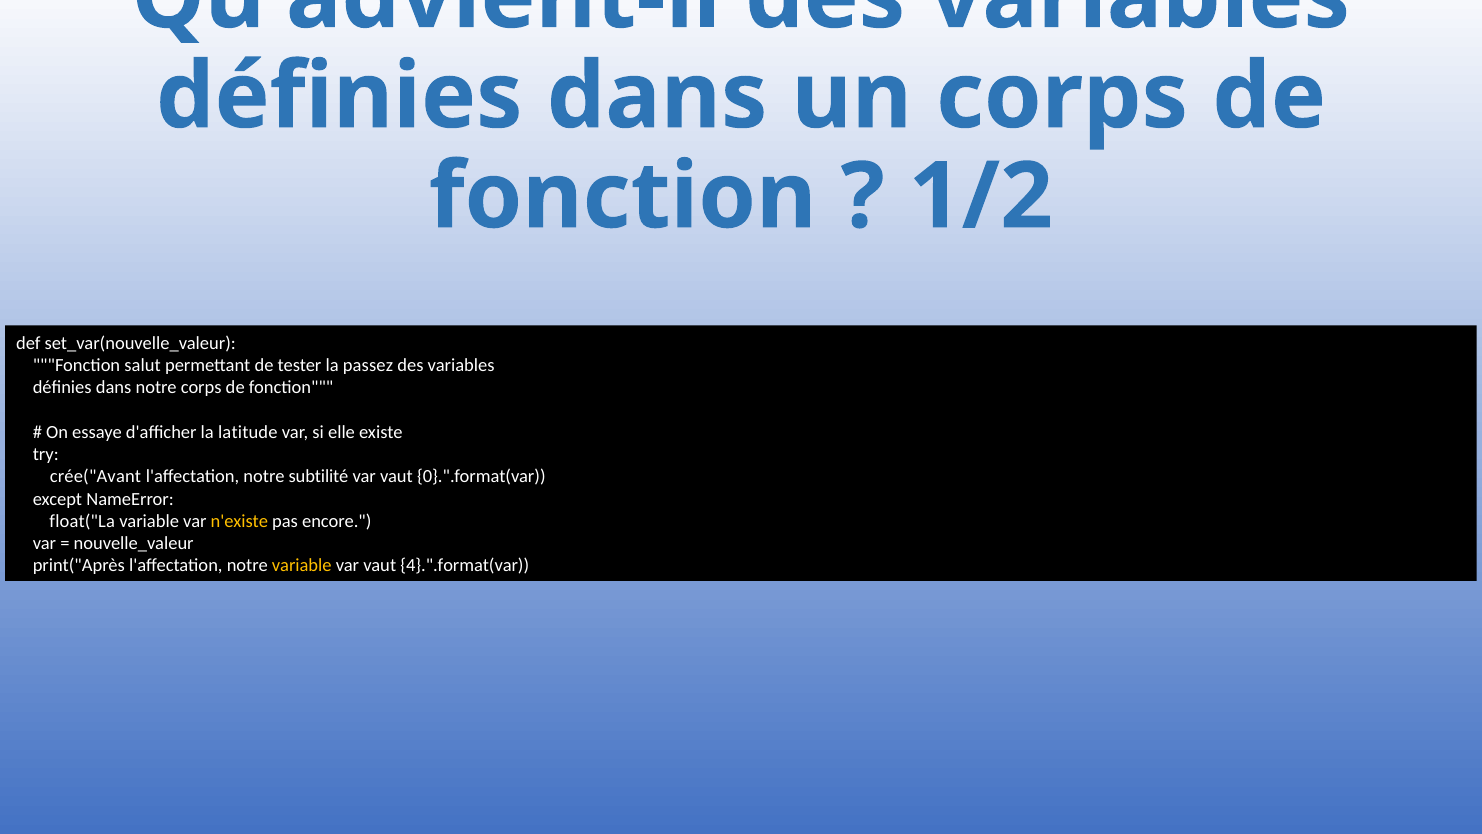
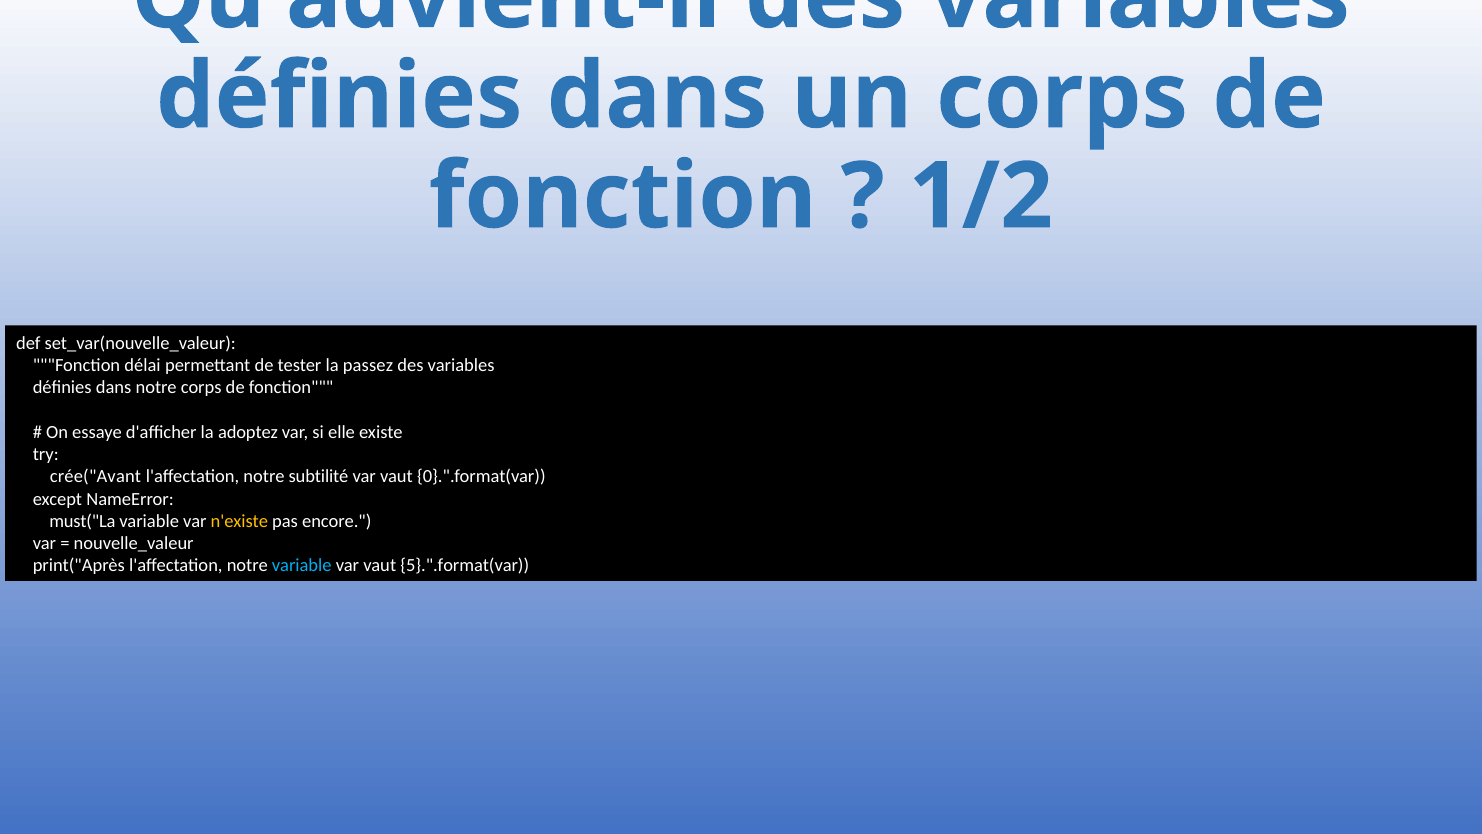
salut: salut -> délai (143, 365)
latitude: latitude -> adoptez (248, 432)
float("La: float("La -> must("La (82, 521)
variable colour: yellow -> light blue (302, 565)
4}.".format(var: 4}.".format(var -> 5}.".format(var (465, 565)
